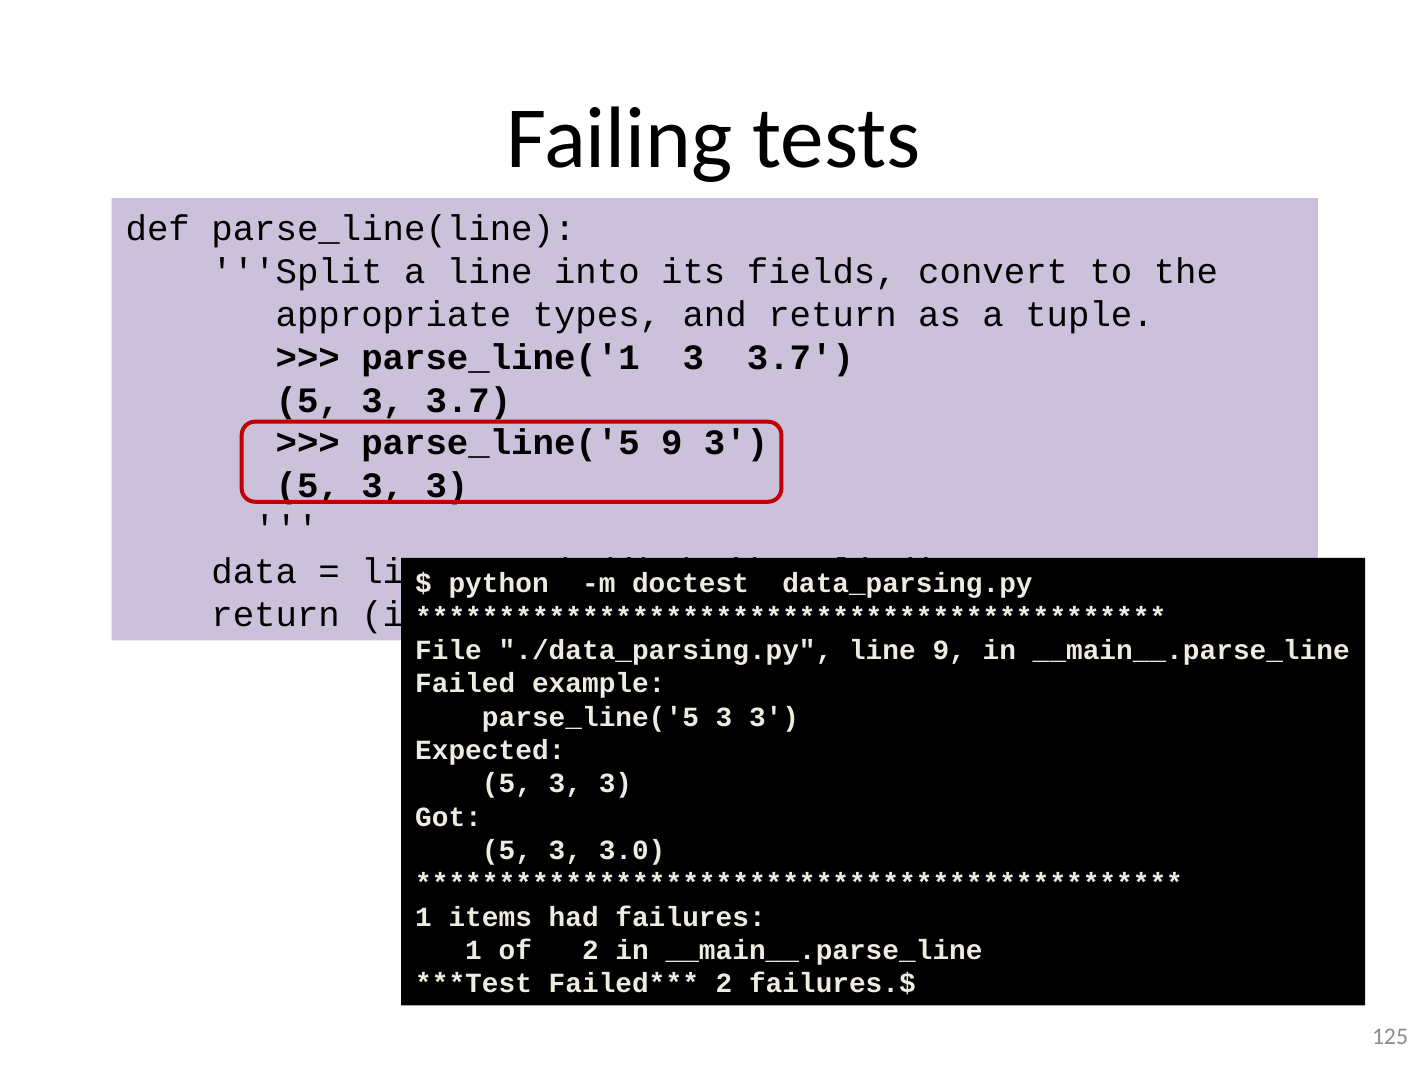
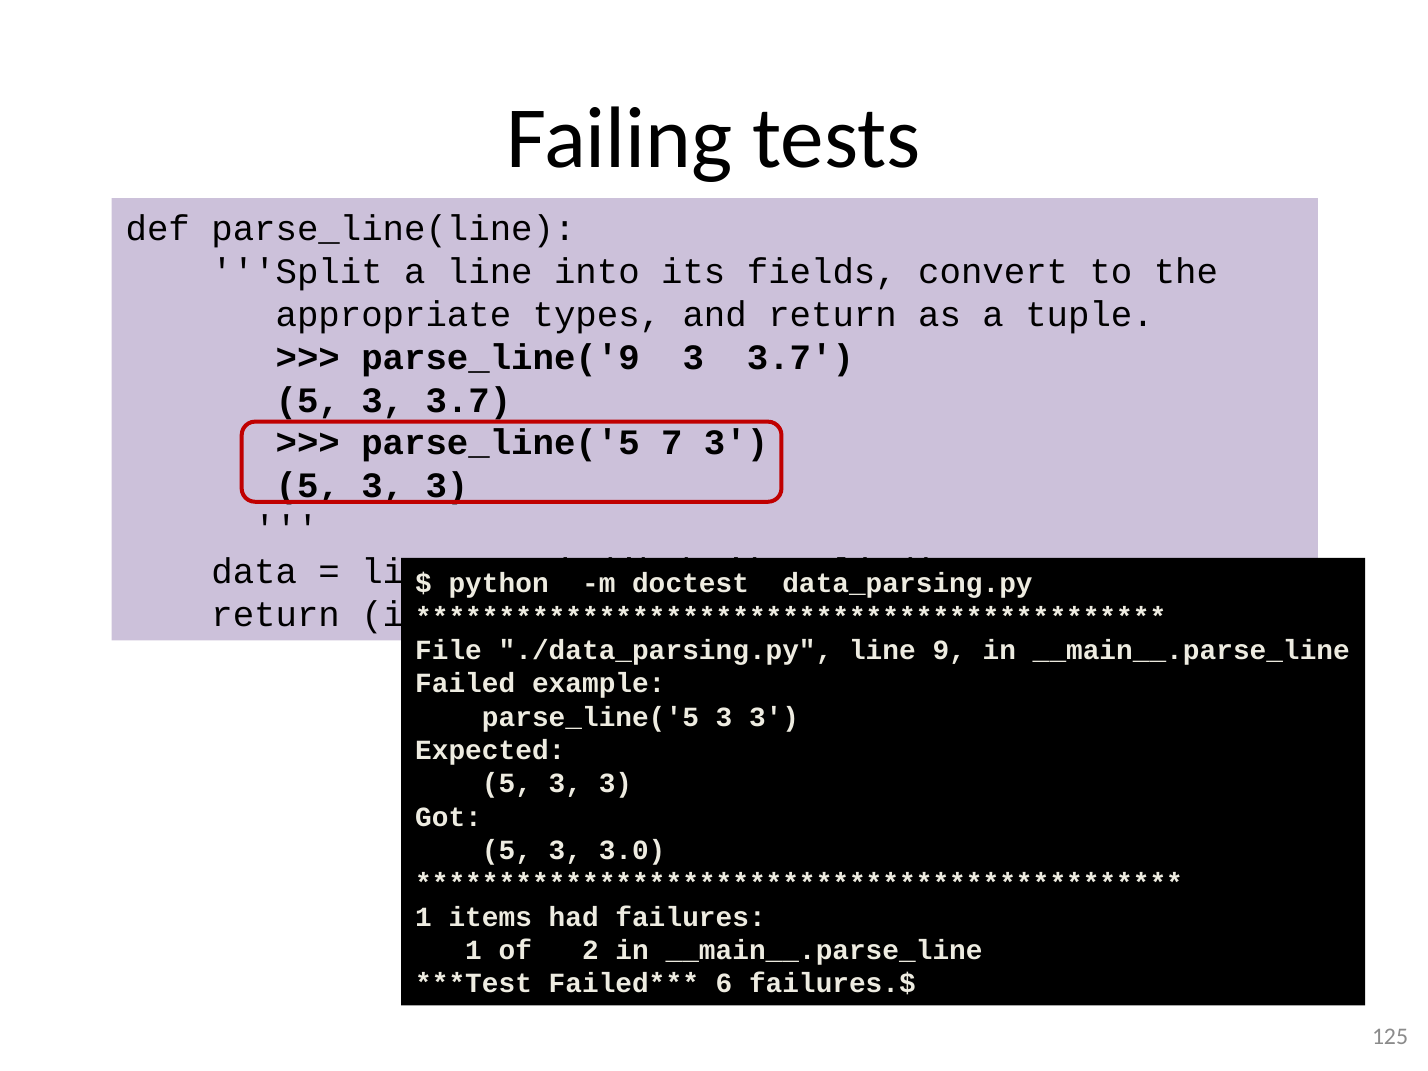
parse_line('1: parse_line('1 -> parse_line('9 (501, 358)
parse_line('5 9: 9 -> 7 (672, 443)
2: 2 -> 6 (724, 984)
